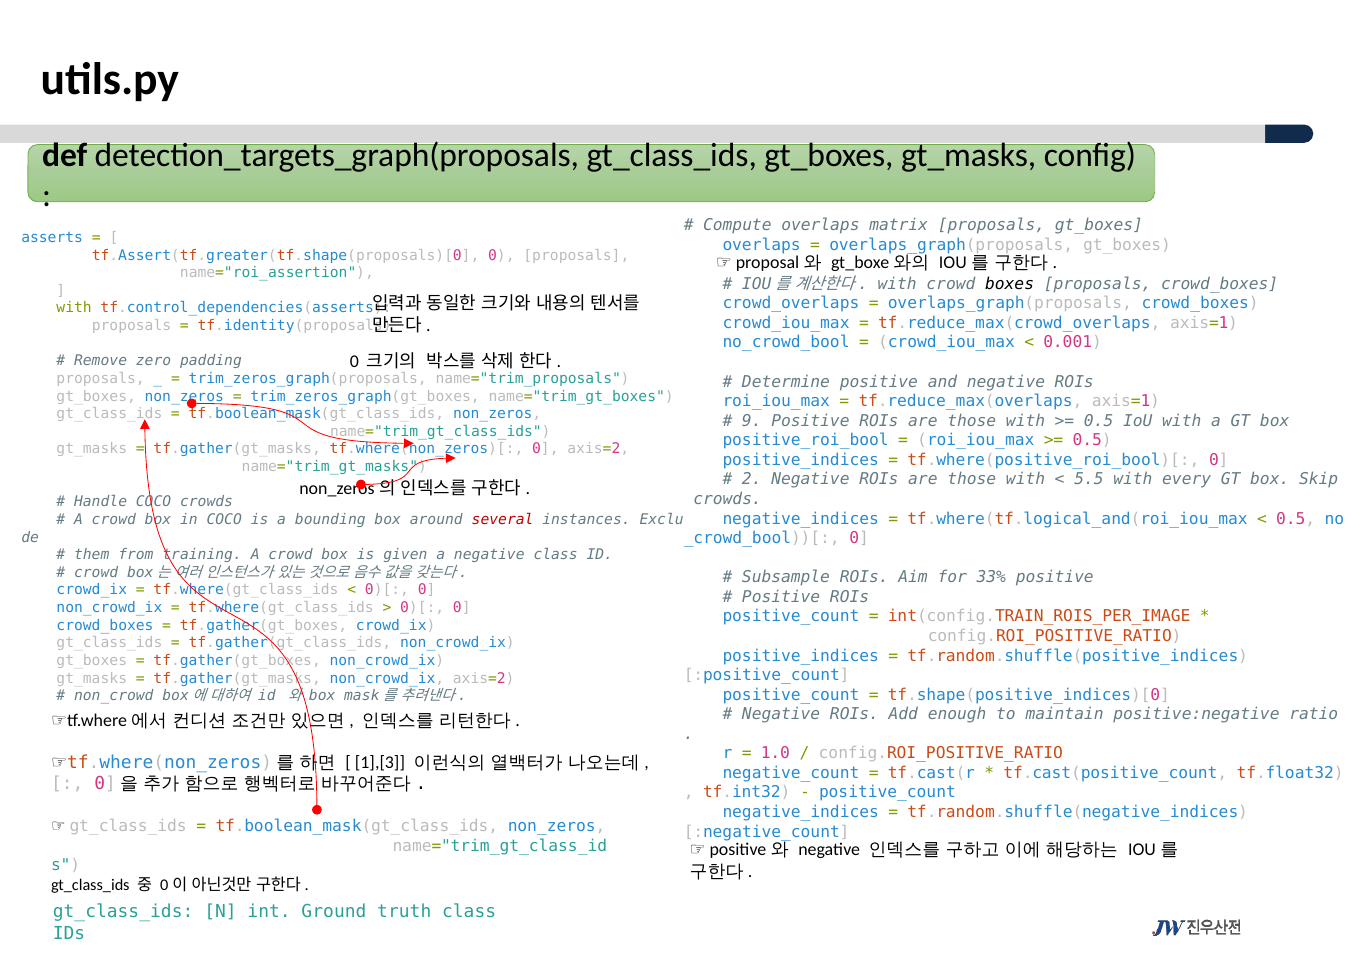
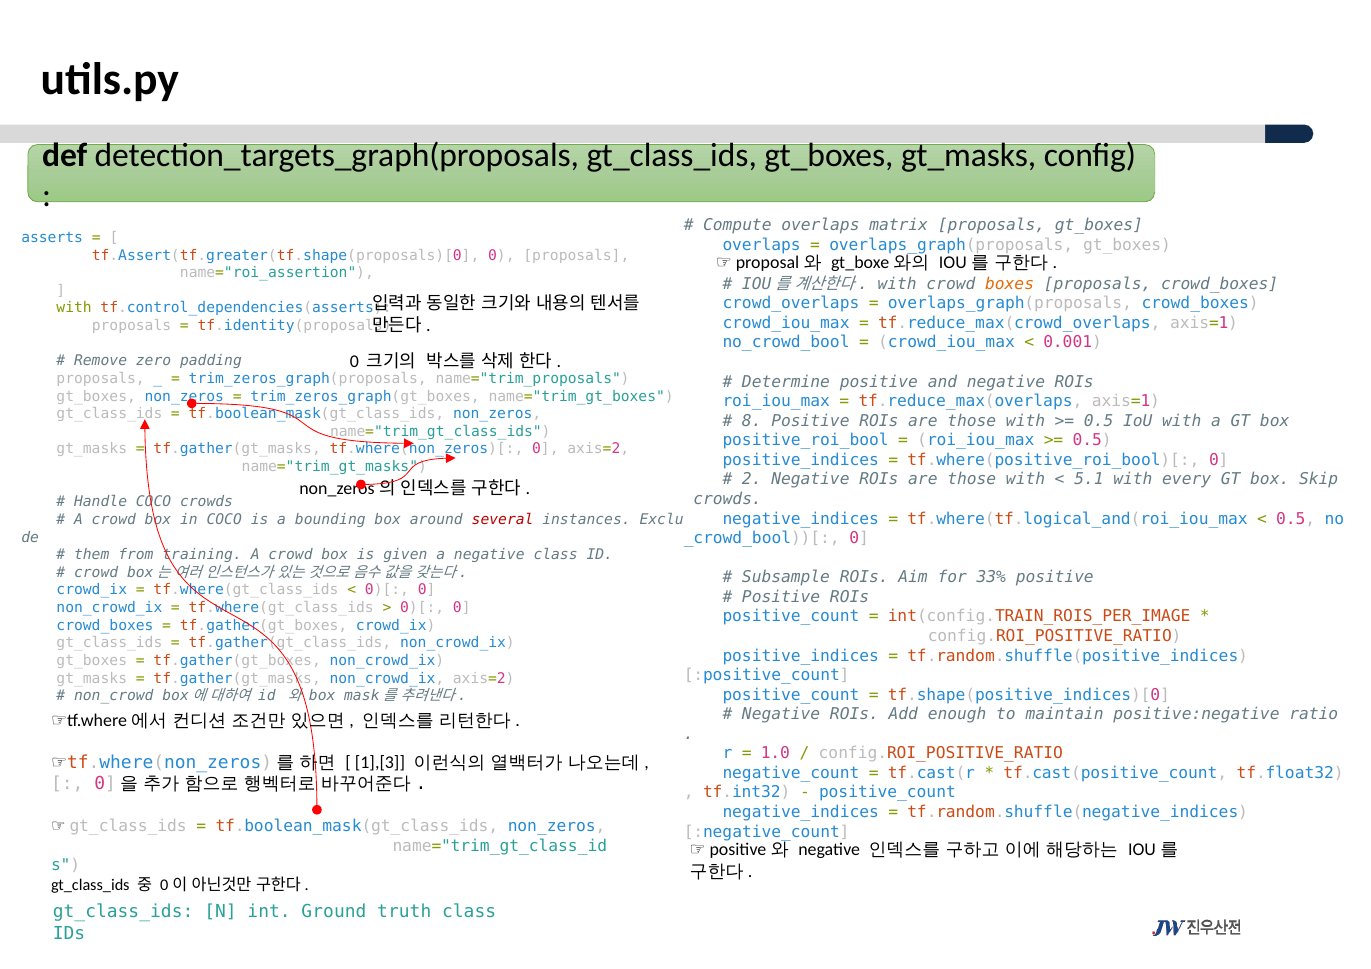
boxes colour: black -> orange (1010, 284)
9: 9 -> 8 (752, 421)
5.5: 5.5 -> 5.1 (1089, 480)
